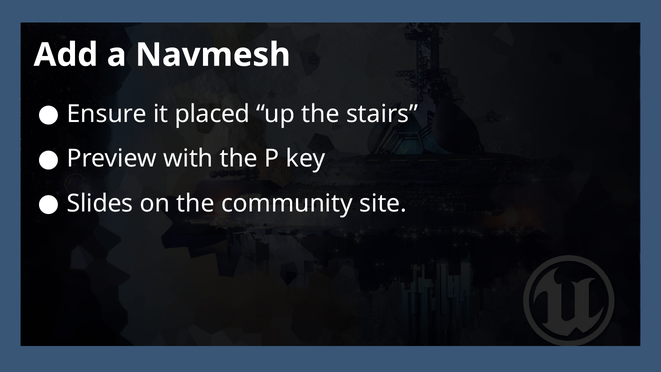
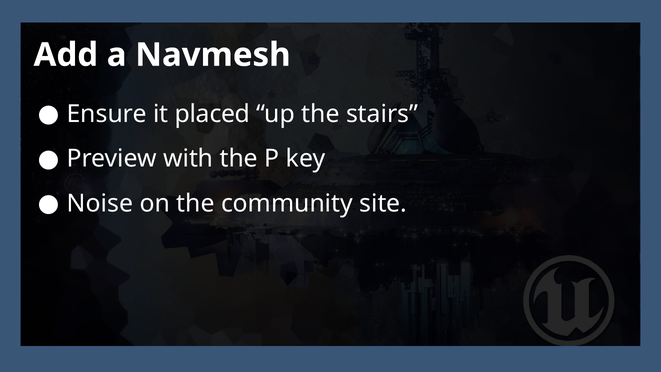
Slides: Slides -> Noise (100, 203)
